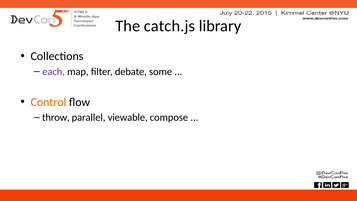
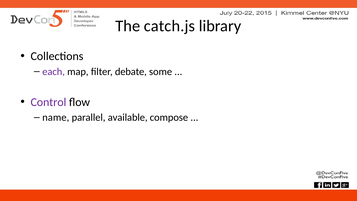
Control colour: orange -> purple (48, 102)
throw: throw -> name (56, 117)
viewable: viewable -> available (128, 117)
